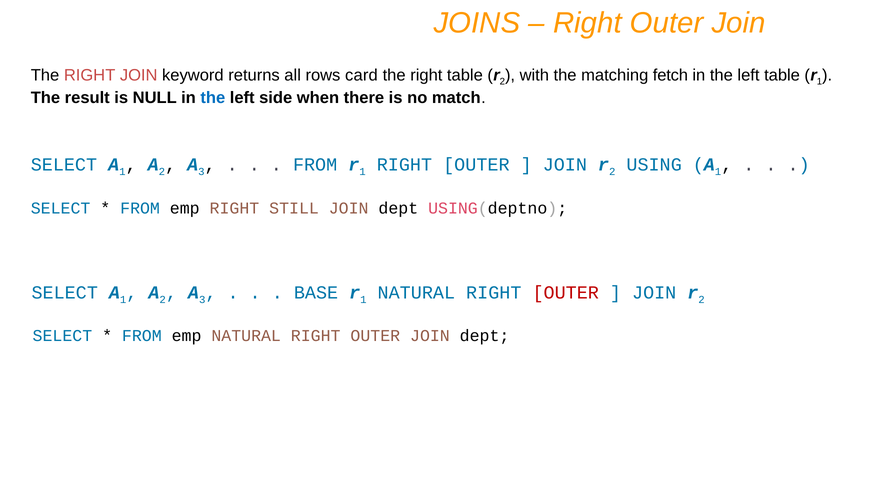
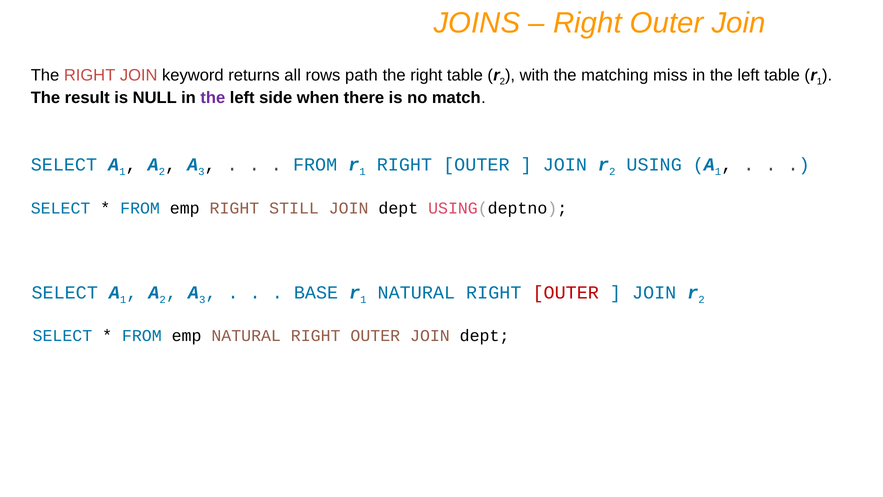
card: card -> path (361, 75)
fetch: fetch -> miss (670, 75)
the colour: blue -> purple (213, 98)
